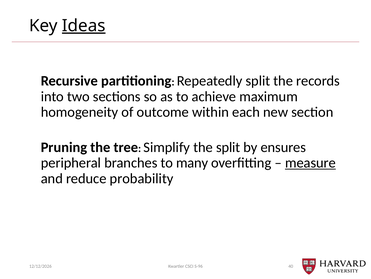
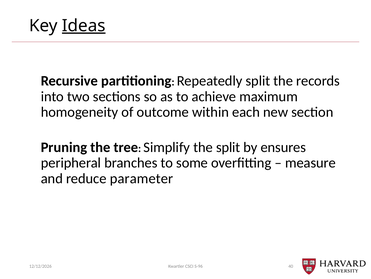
many: many -> some (192, 162)
measure underline: present -> none (310, 162)
probability: probability -> parameter (141, 178)
